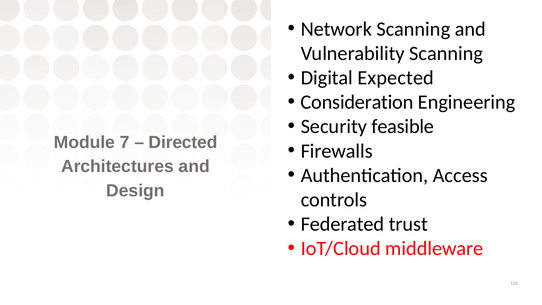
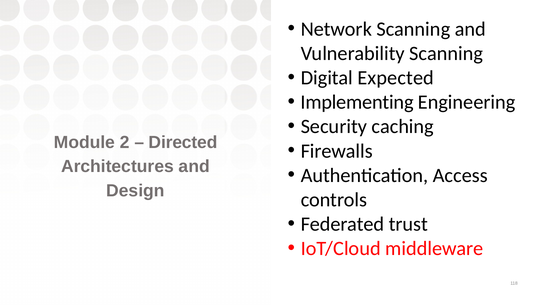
Consideration: Consideration -> Implementing (357, 102)
feasible: feasible -> caching (403, 127)
7: 7 -> 2 (125, 142)
